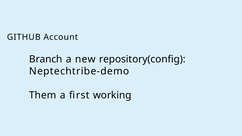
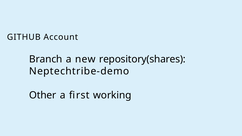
repository(config: repository(config -> repository(shares (142, 59)
Them: Them -> Other (43, 95)
